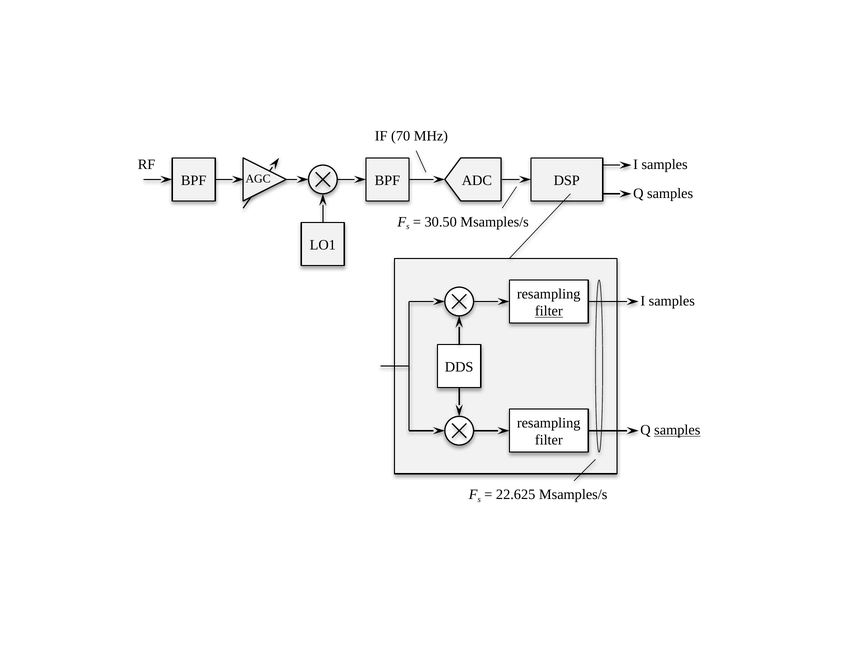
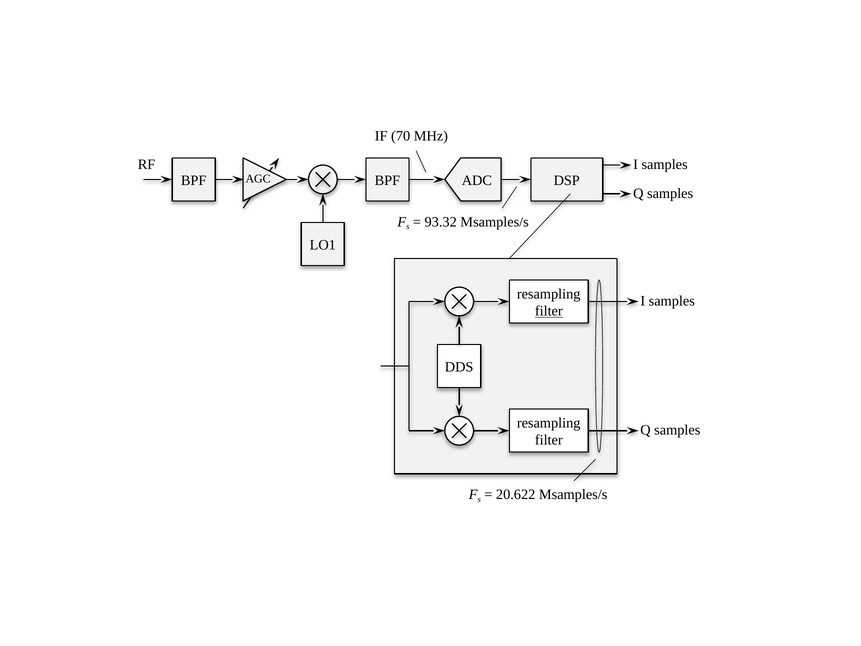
30.50: 30.50 -> 93.32 (441, 222)
samples underline: present -> none (677, 430)
22.625: 22.625 -> 20.622 (516, 495)
